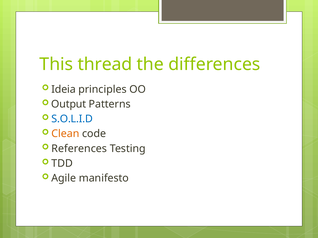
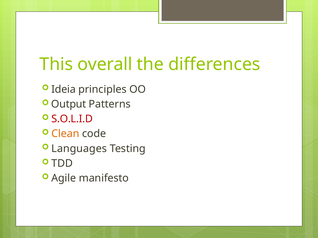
thread: thread -> overall (105, 65)
S.O.L.I.D colour: blue -> red (72, 119)
References: References -> Languages (79, 149)
